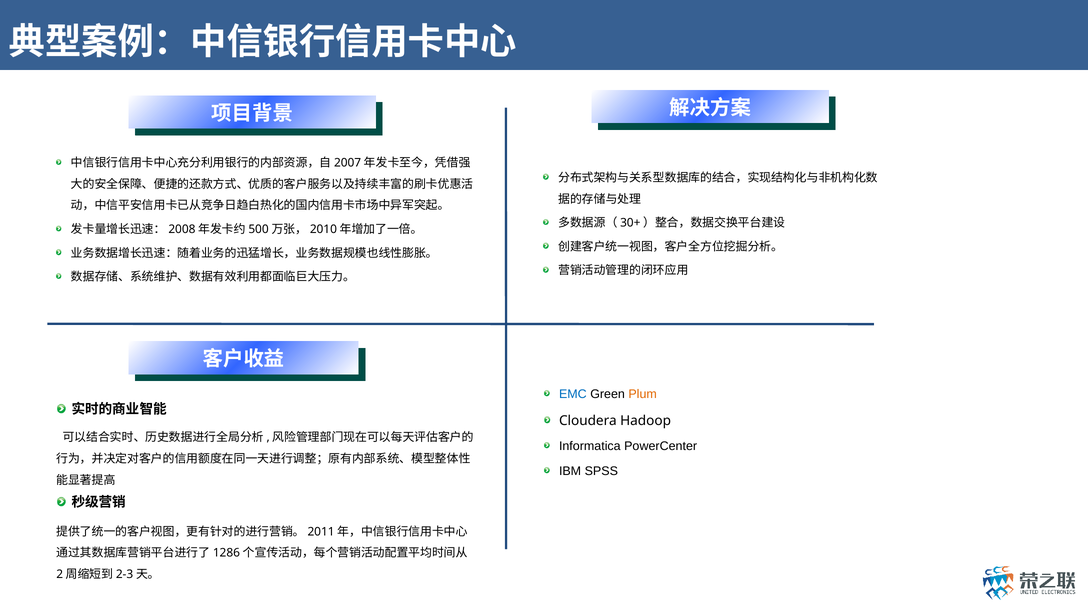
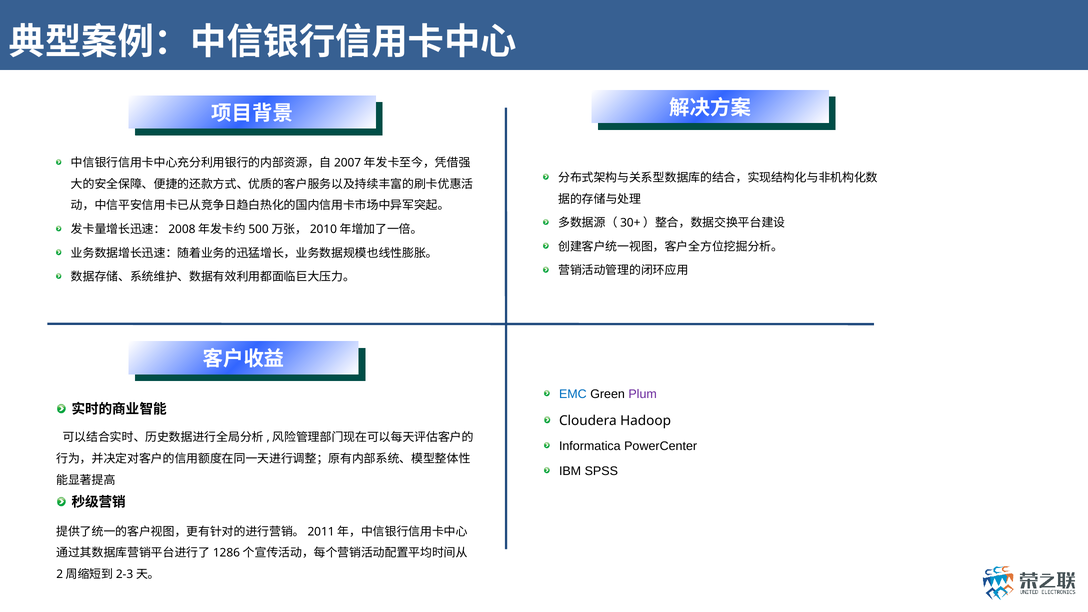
Plum colour: orange -> purple (643, 394)
